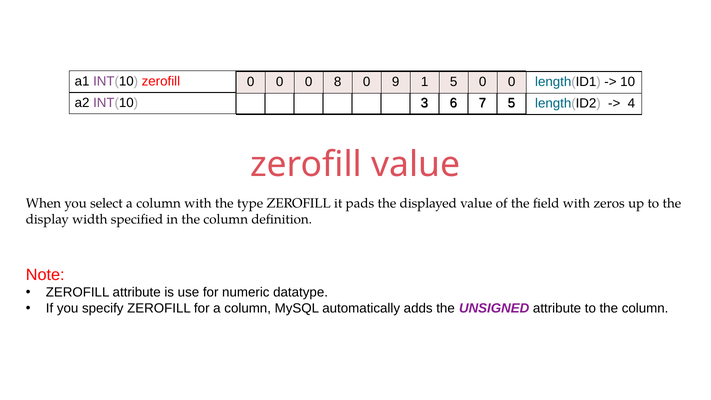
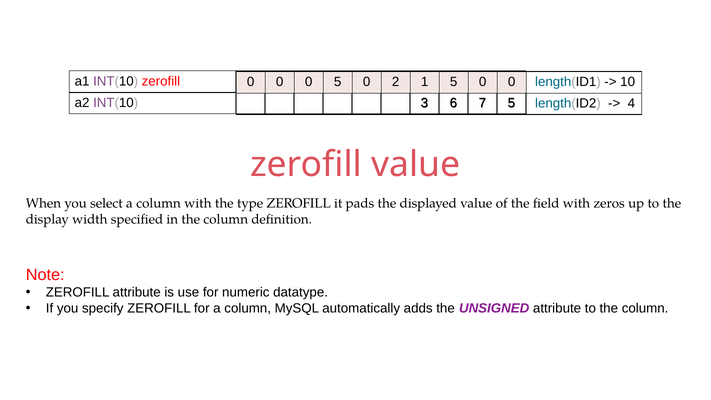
0 8: 8 -> 5 (338, 82)
9: 9 -> 2 (396, 82)
